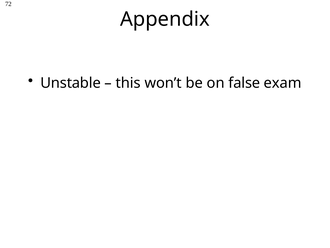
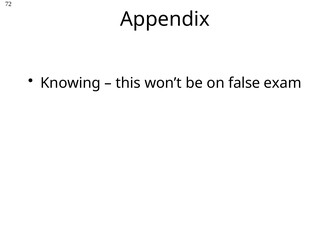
Unstable: Unstable -> Knowing (71, 83)
